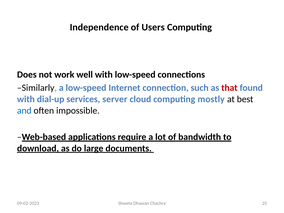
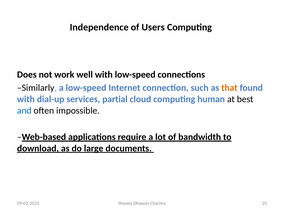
that colour: red -> orange (229, 88)
server: server -> partial (115, 99)
mostly: mostly -> human (211, 99)
